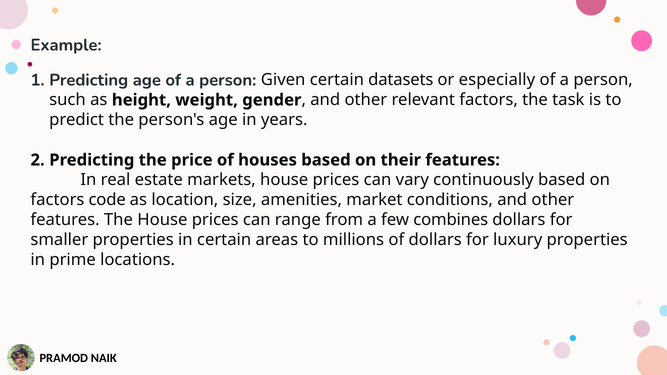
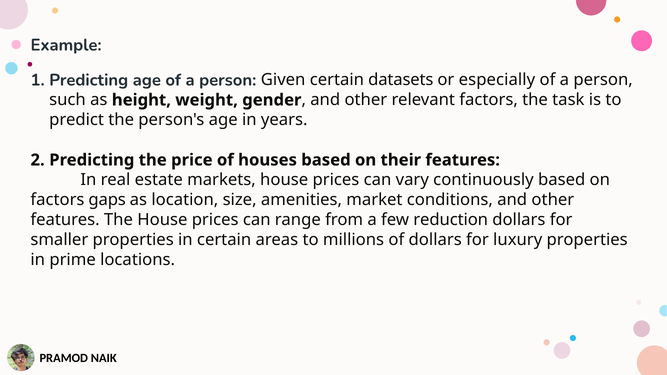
code: code -> gaps (107, 200)
combines: combines -> reduction (451, 220)
